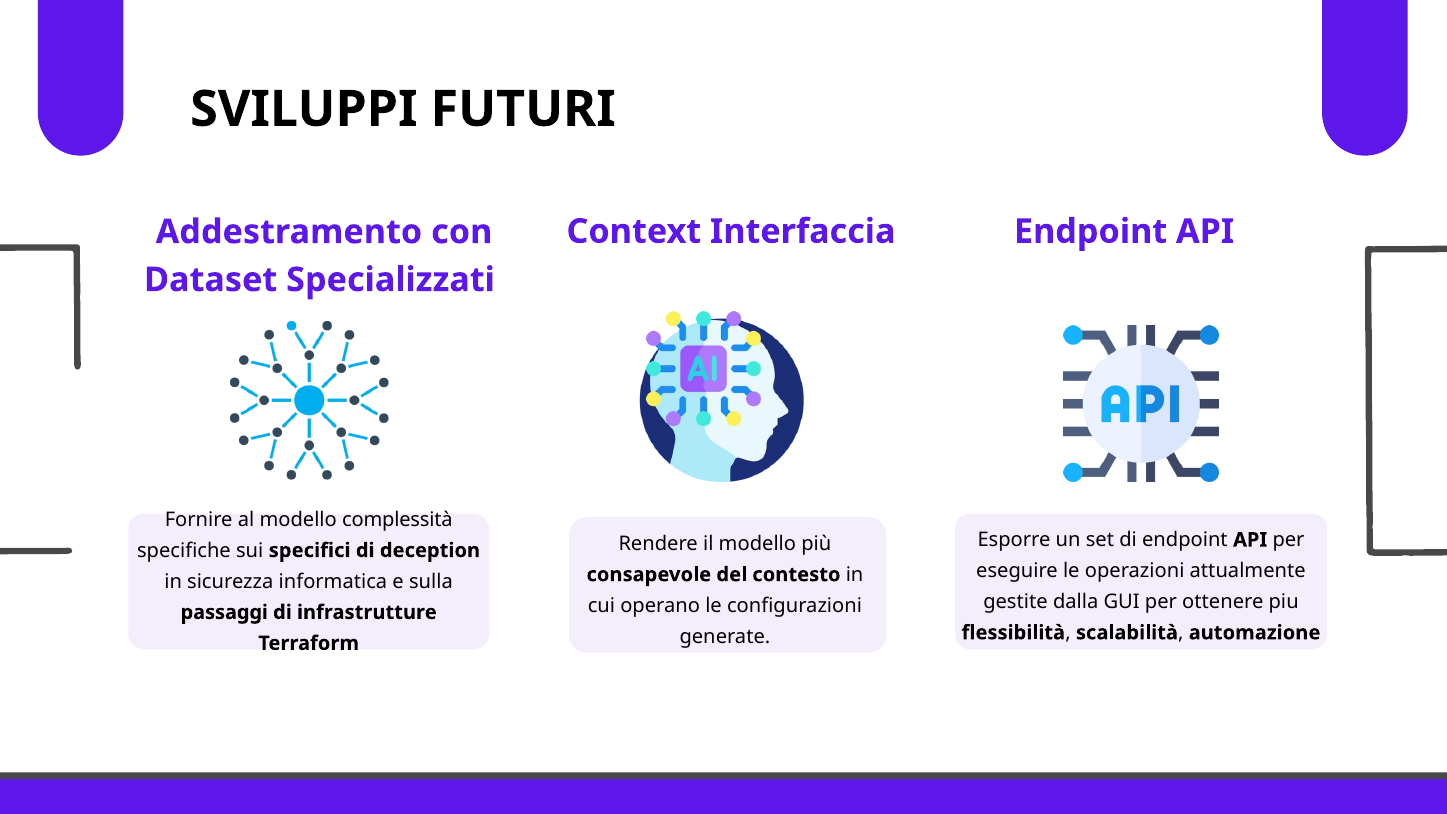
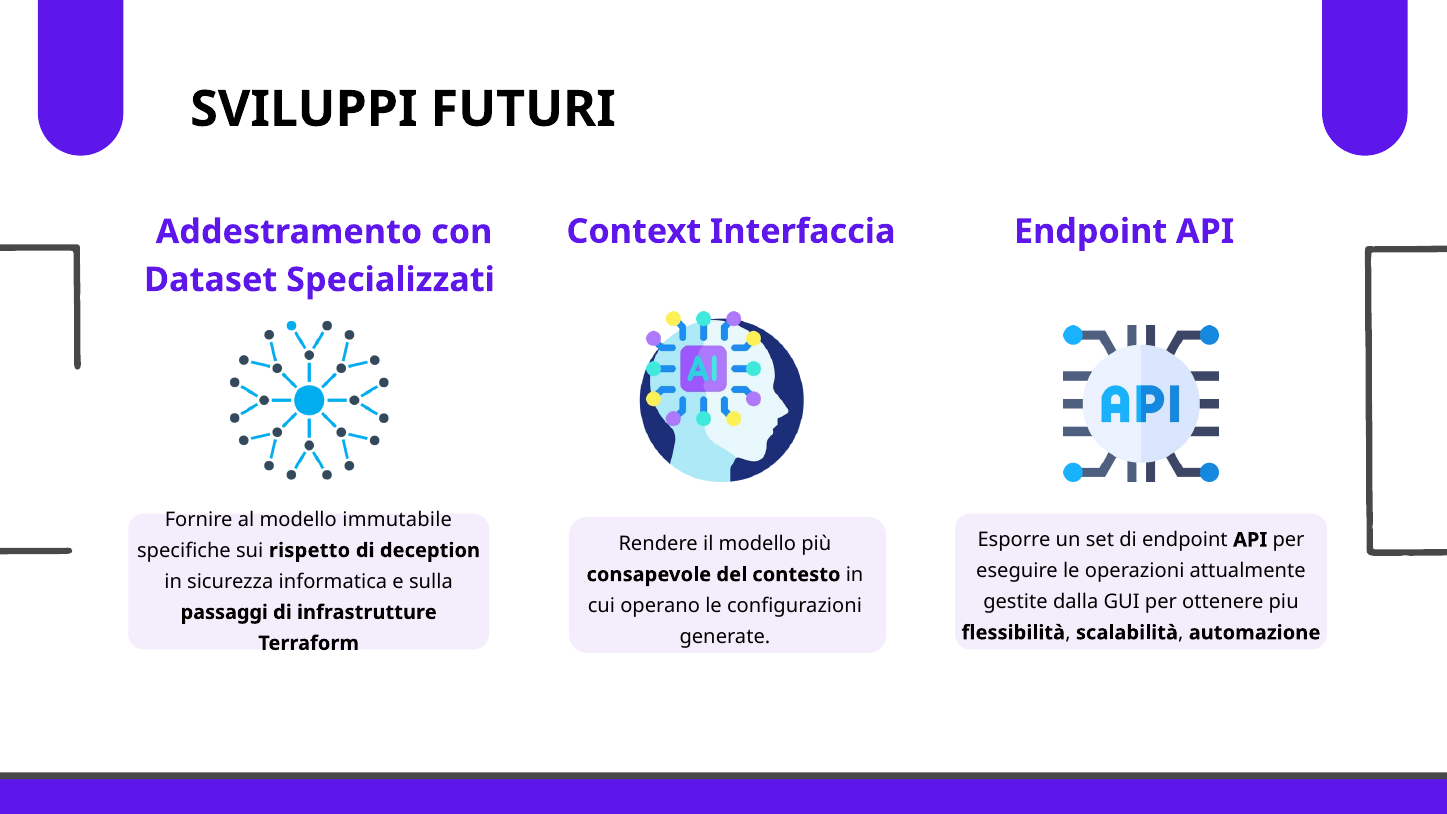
complessità: complessità -> immutabile (397, 519)
specifici: specifici -> rispetto (310, 550)
